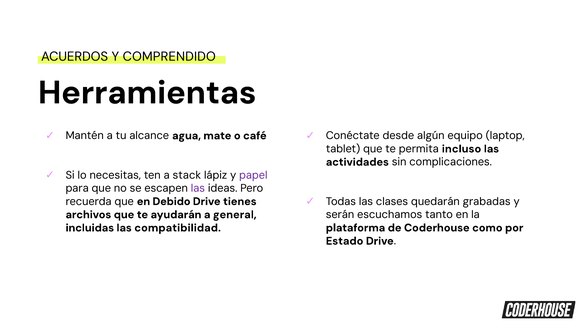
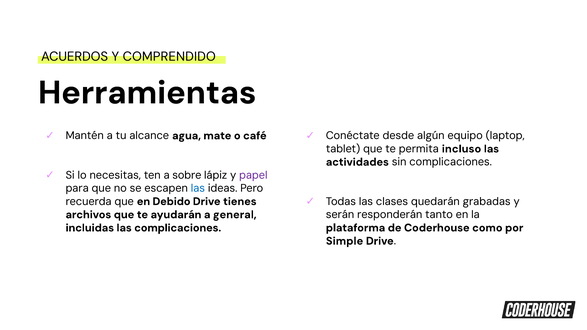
stack: stack -> sobre (187, 175)
las colour: purple -> blue (198, 188)
escuchamos: escuchamos -> responderán (390, 215)
las compatibilidad: compatibilidad -> complicaciones (178, 228)
Estado: Estado -> Simple (345, 241)
